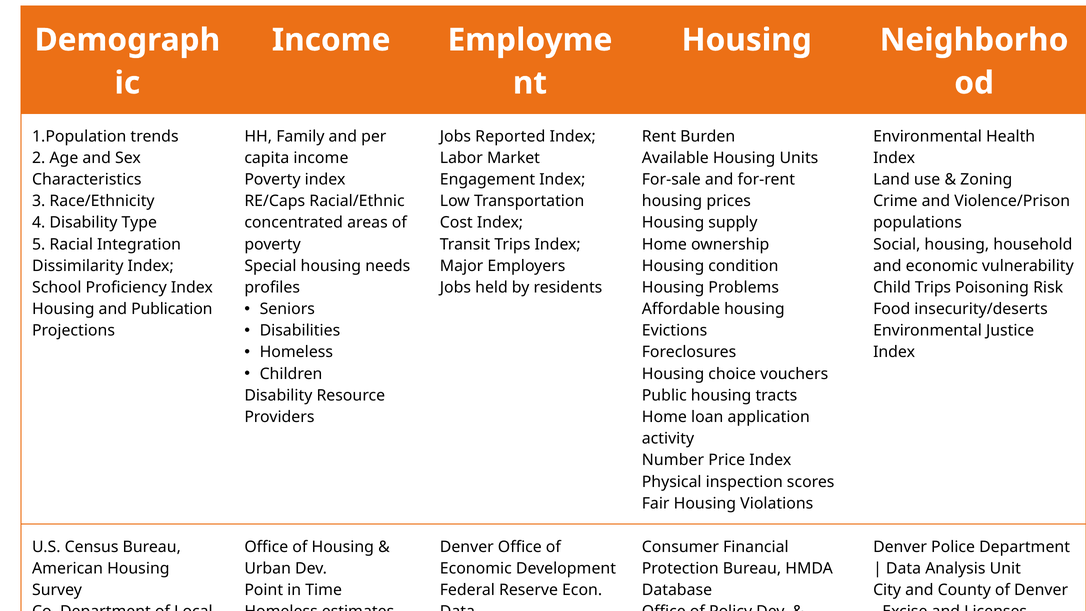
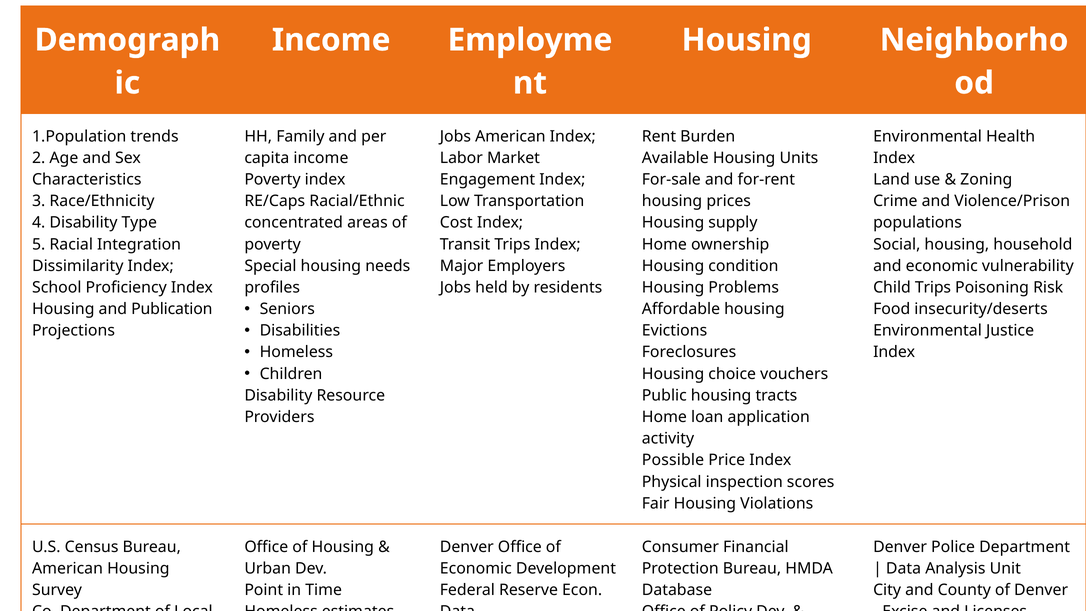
Jobs Reported: Reported -> American (510, 136)
Number: Number -> Possible (673, 460)
